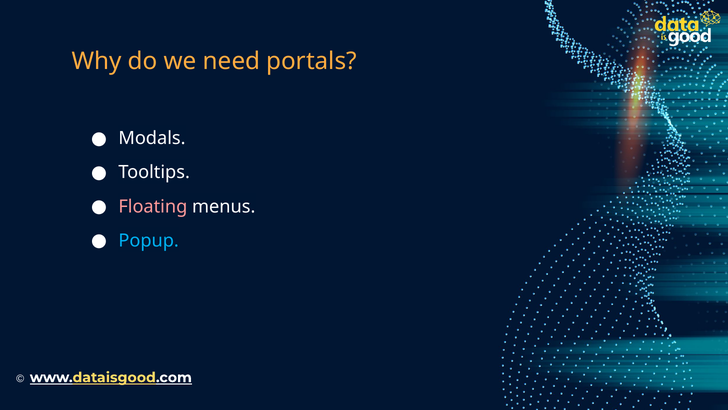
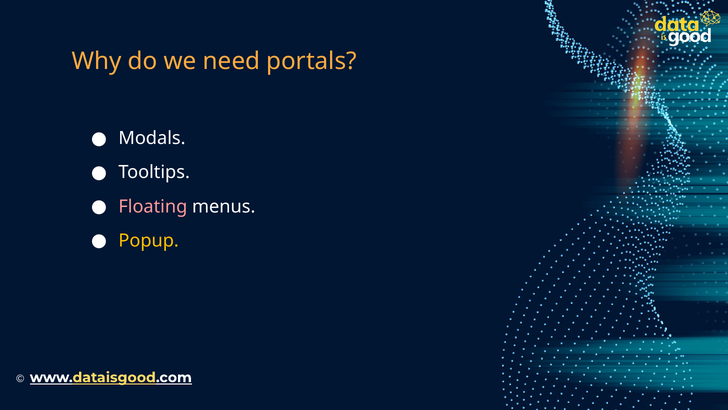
Popup colour: light blue -> yellow (149, 240)
